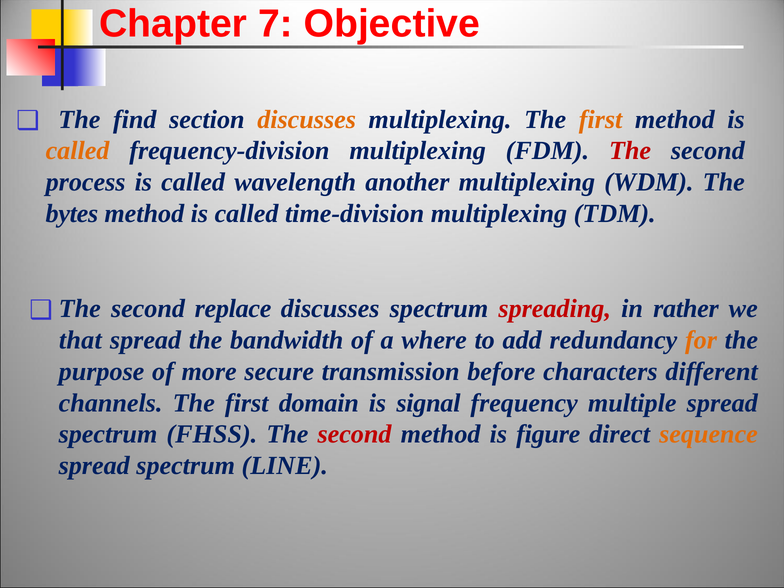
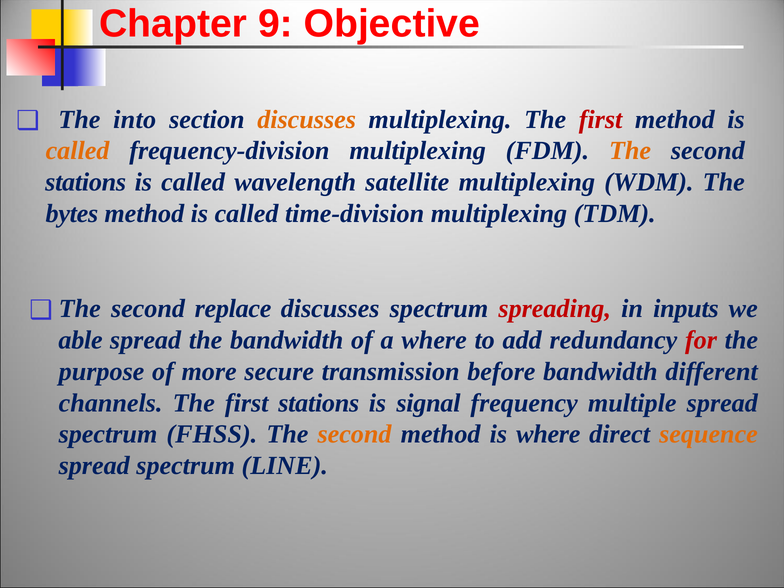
7: 7 -> 9 (275, 24)
find: find -> into (135, 119)
first colour: orange -> red (601, 119)
The colour: red -> orange (630, 151)
process: process -> stations (86, 182)
another: another -> satellite (407, 182)
rather: rather -> inputs (686, 309)
that: that -> able (81, 340)
for colour: orange -> red (701, 340)
before characters: characters -> bandwidth (600, 372)
first domain: domain -> stations (319, 403)
second colour: red -> orange (355, 434)
is figure: figure -> where (548, 434)
